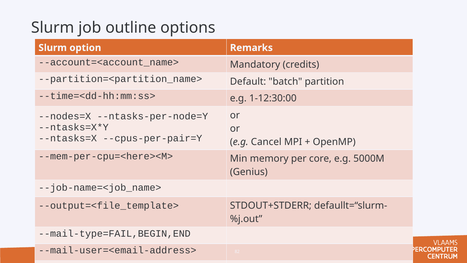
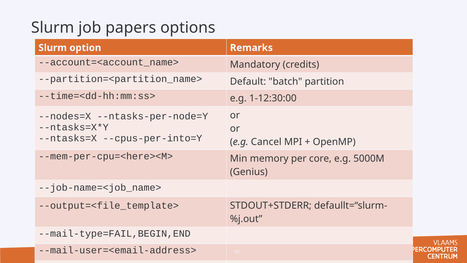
outline: outline -> papers (131, 28)
--cpus-per-pair=Y: --cpus-per-pair=Y -> --cpus-per-into=Y (153, 138)
